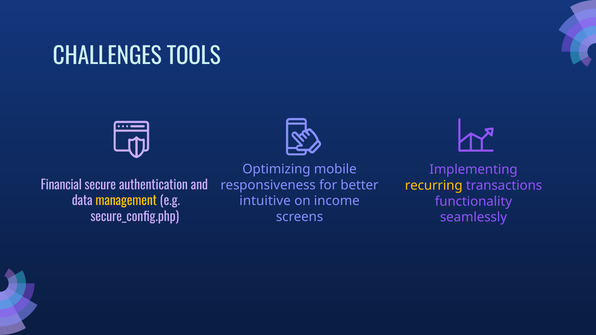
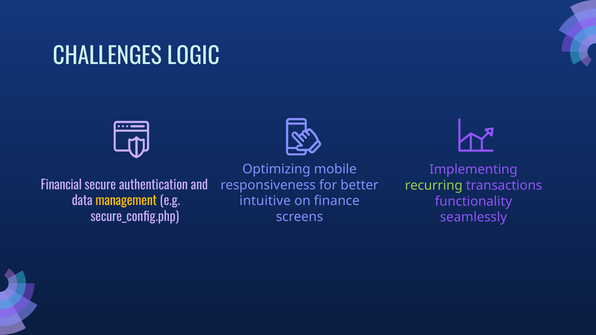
TOOLS: TOOLS -> LOGIC (194, 57)
recurring colour: yellow -> light green (434, 186)
income: income -> finance (337, 201)
